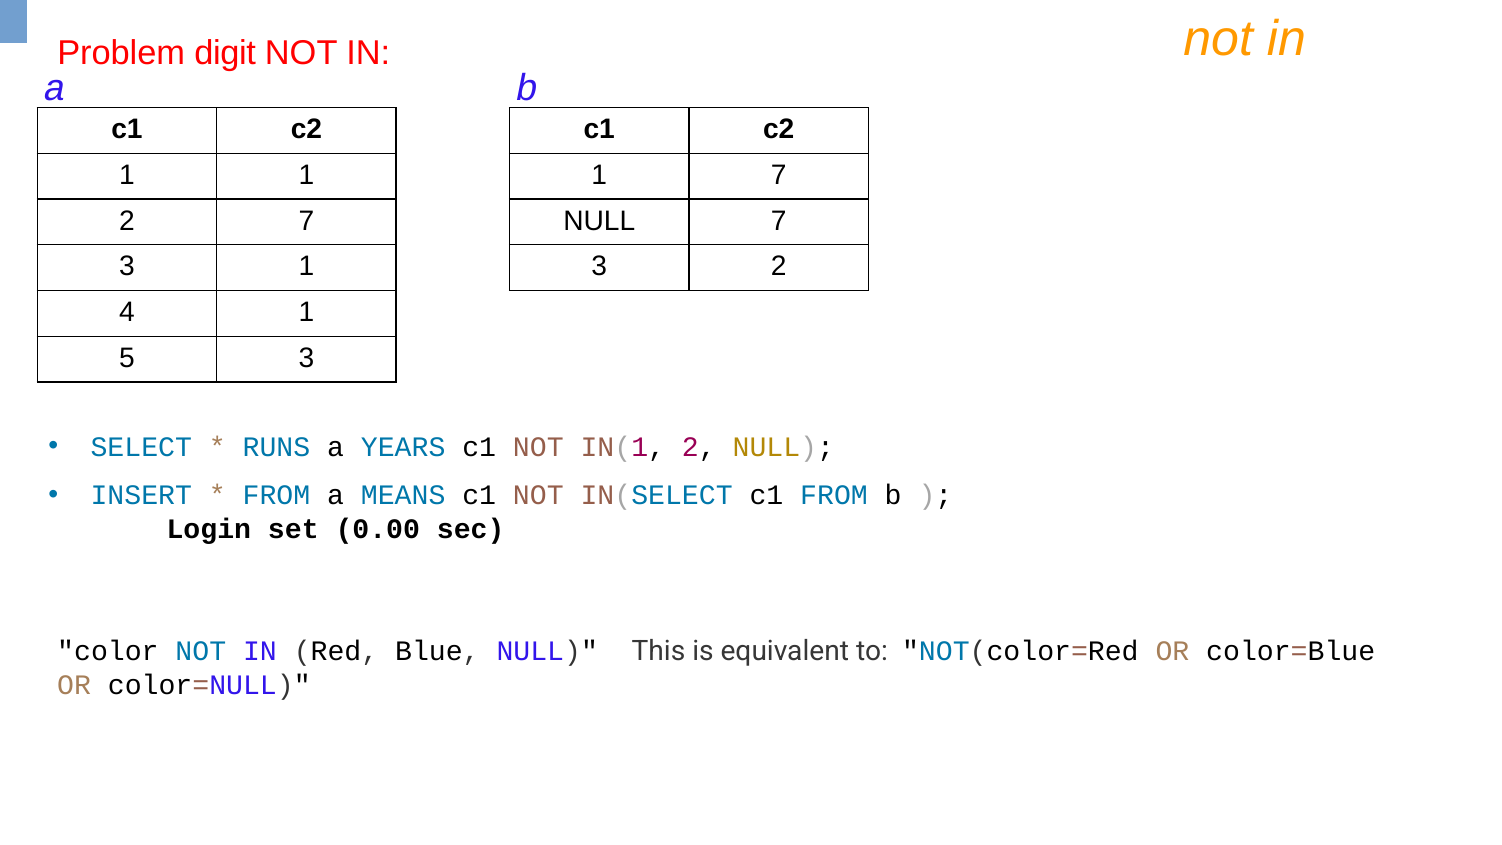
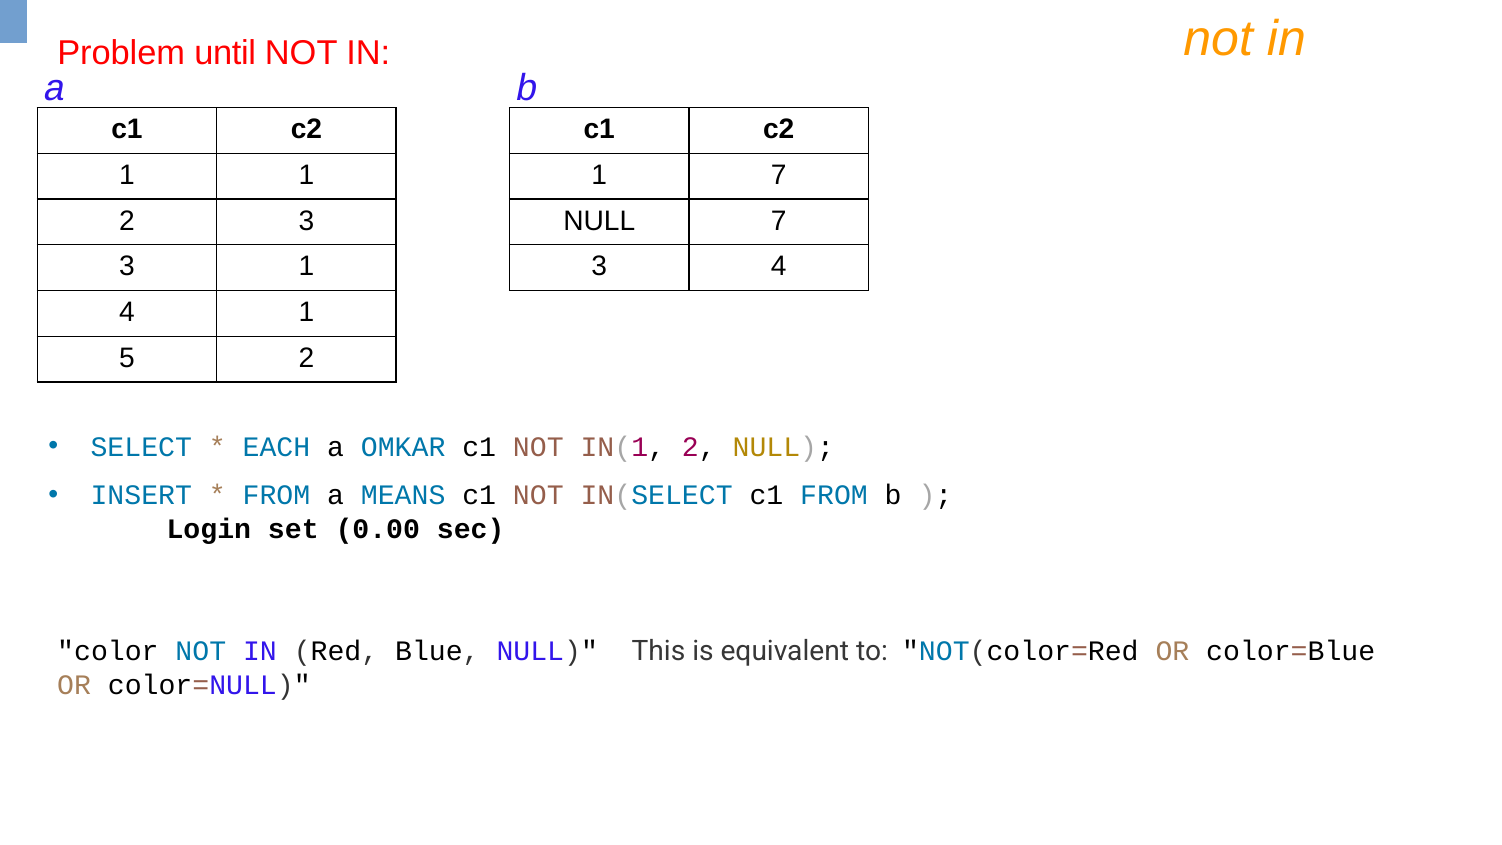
digit: digit -> until (225, 53)
2 7: 7 -> 3 (306, 221)
3 2: 2 -> 4 (779, 267)
5 3: 3 -> 2 (306, 358)
RUNS: RUNS -> EACH (276, 447)
YEARS: YEARS -> OMKAR (403, 447)
